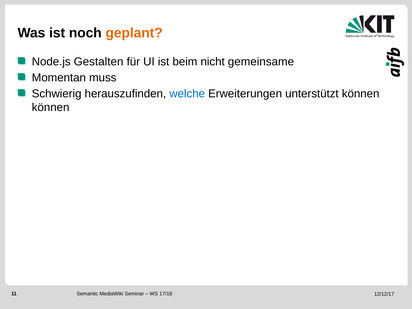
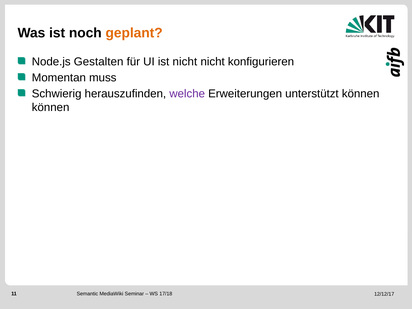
ist beim: beim -> nicht (185, 62)
gemeinsame: gemeinsame -> konfigurieren (261, 62)
welche colour: blue -> purple (187, 94)
